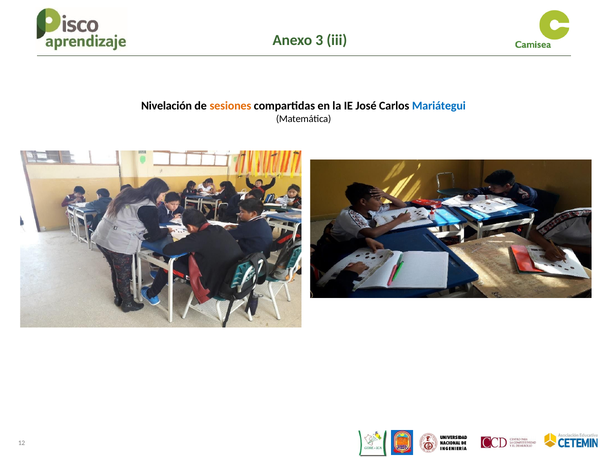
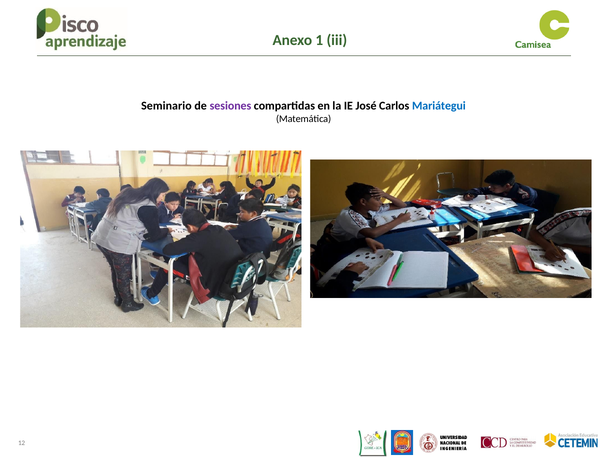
3: 3 -> 1 (319, 40)
Nivelación: Nivelación -> Seminario (166, 106)
sesiones colour: orange -> purple (230, 106)
